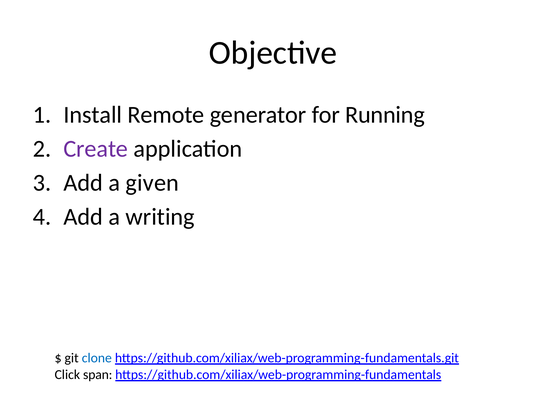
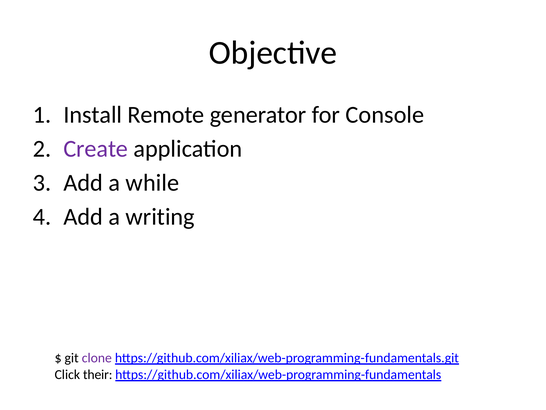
Running: Running -> Console (385, 115)
given: given -> while (152, 183)
clone colour: blue -> purple (97, 358)
span: span -> their (98, 374)
